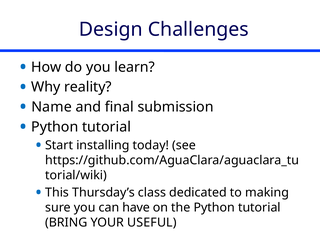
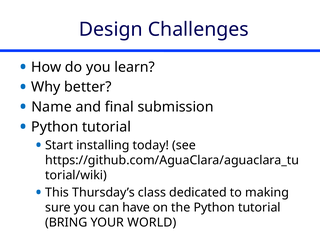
reality: reality -> better (88, 87)
USEFUL: USEFUL -> WORLD (152, 222)
